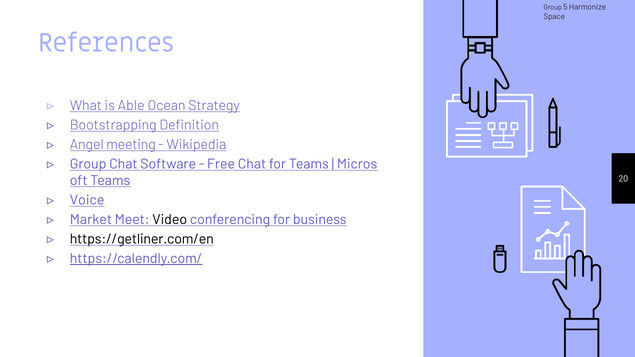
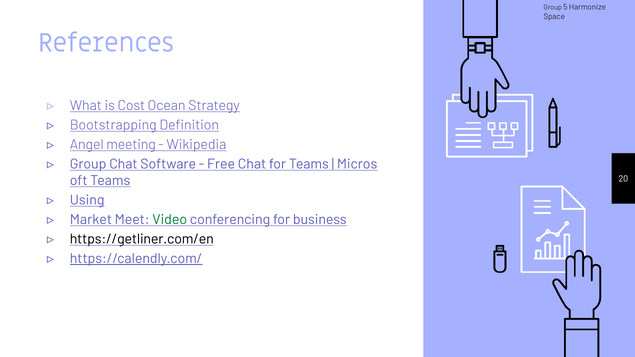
Able: Able -> Cost (131, 106)
Voice: Voice -> Using (87, 200)
Video colour: black -> green (170, 220)
